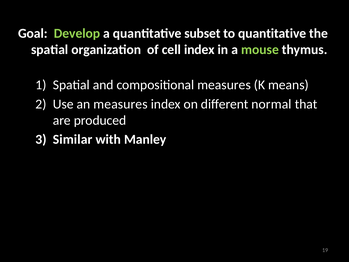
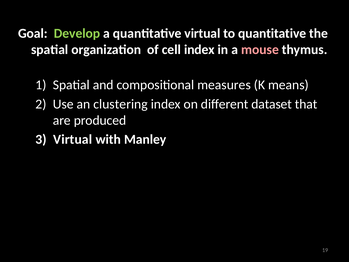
quantitative subset: subset -> virtual (202, 33)
mouse colour: light green -> pink (260, 50)
an measures: measures -> clustering (121, 104)
normal: normal -> dataset (272, 104)
Similar: Similar -> Virtual (73, 139)
